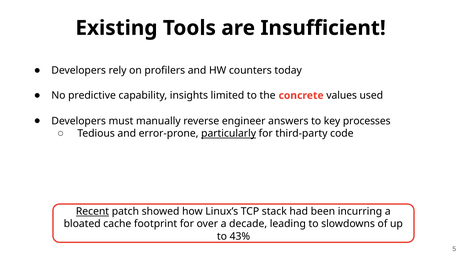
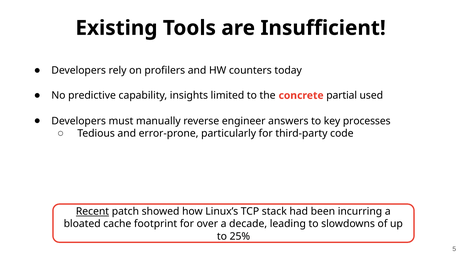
values: values -> partial (342, 95)
particularly underline: present -> none (229, 133)
43%: 43% -> 25% (240, 236)
